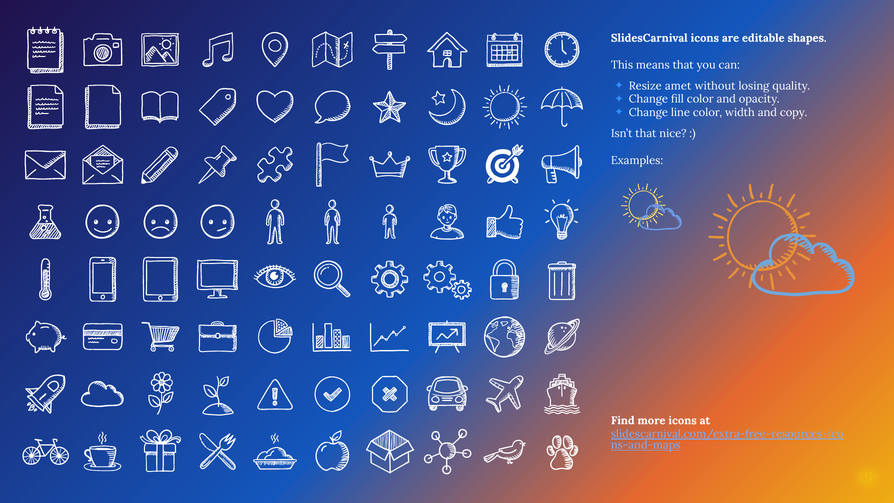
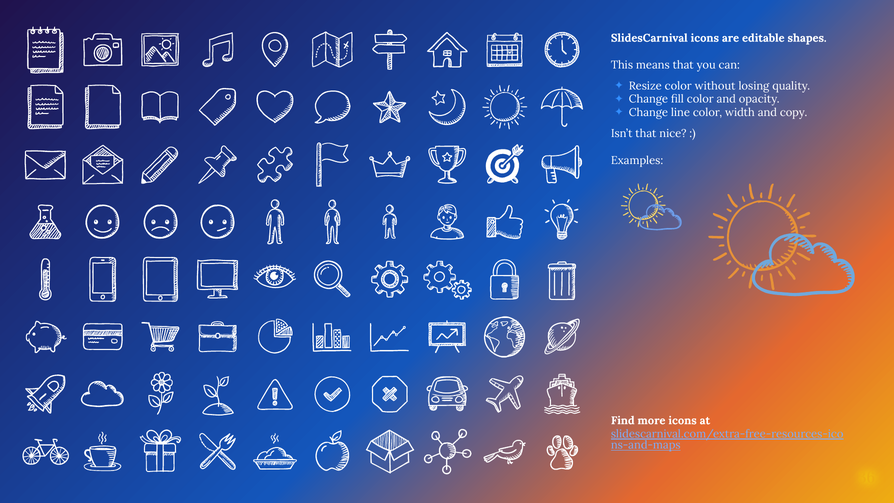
Resize amet: amet -> color (678, 86)
